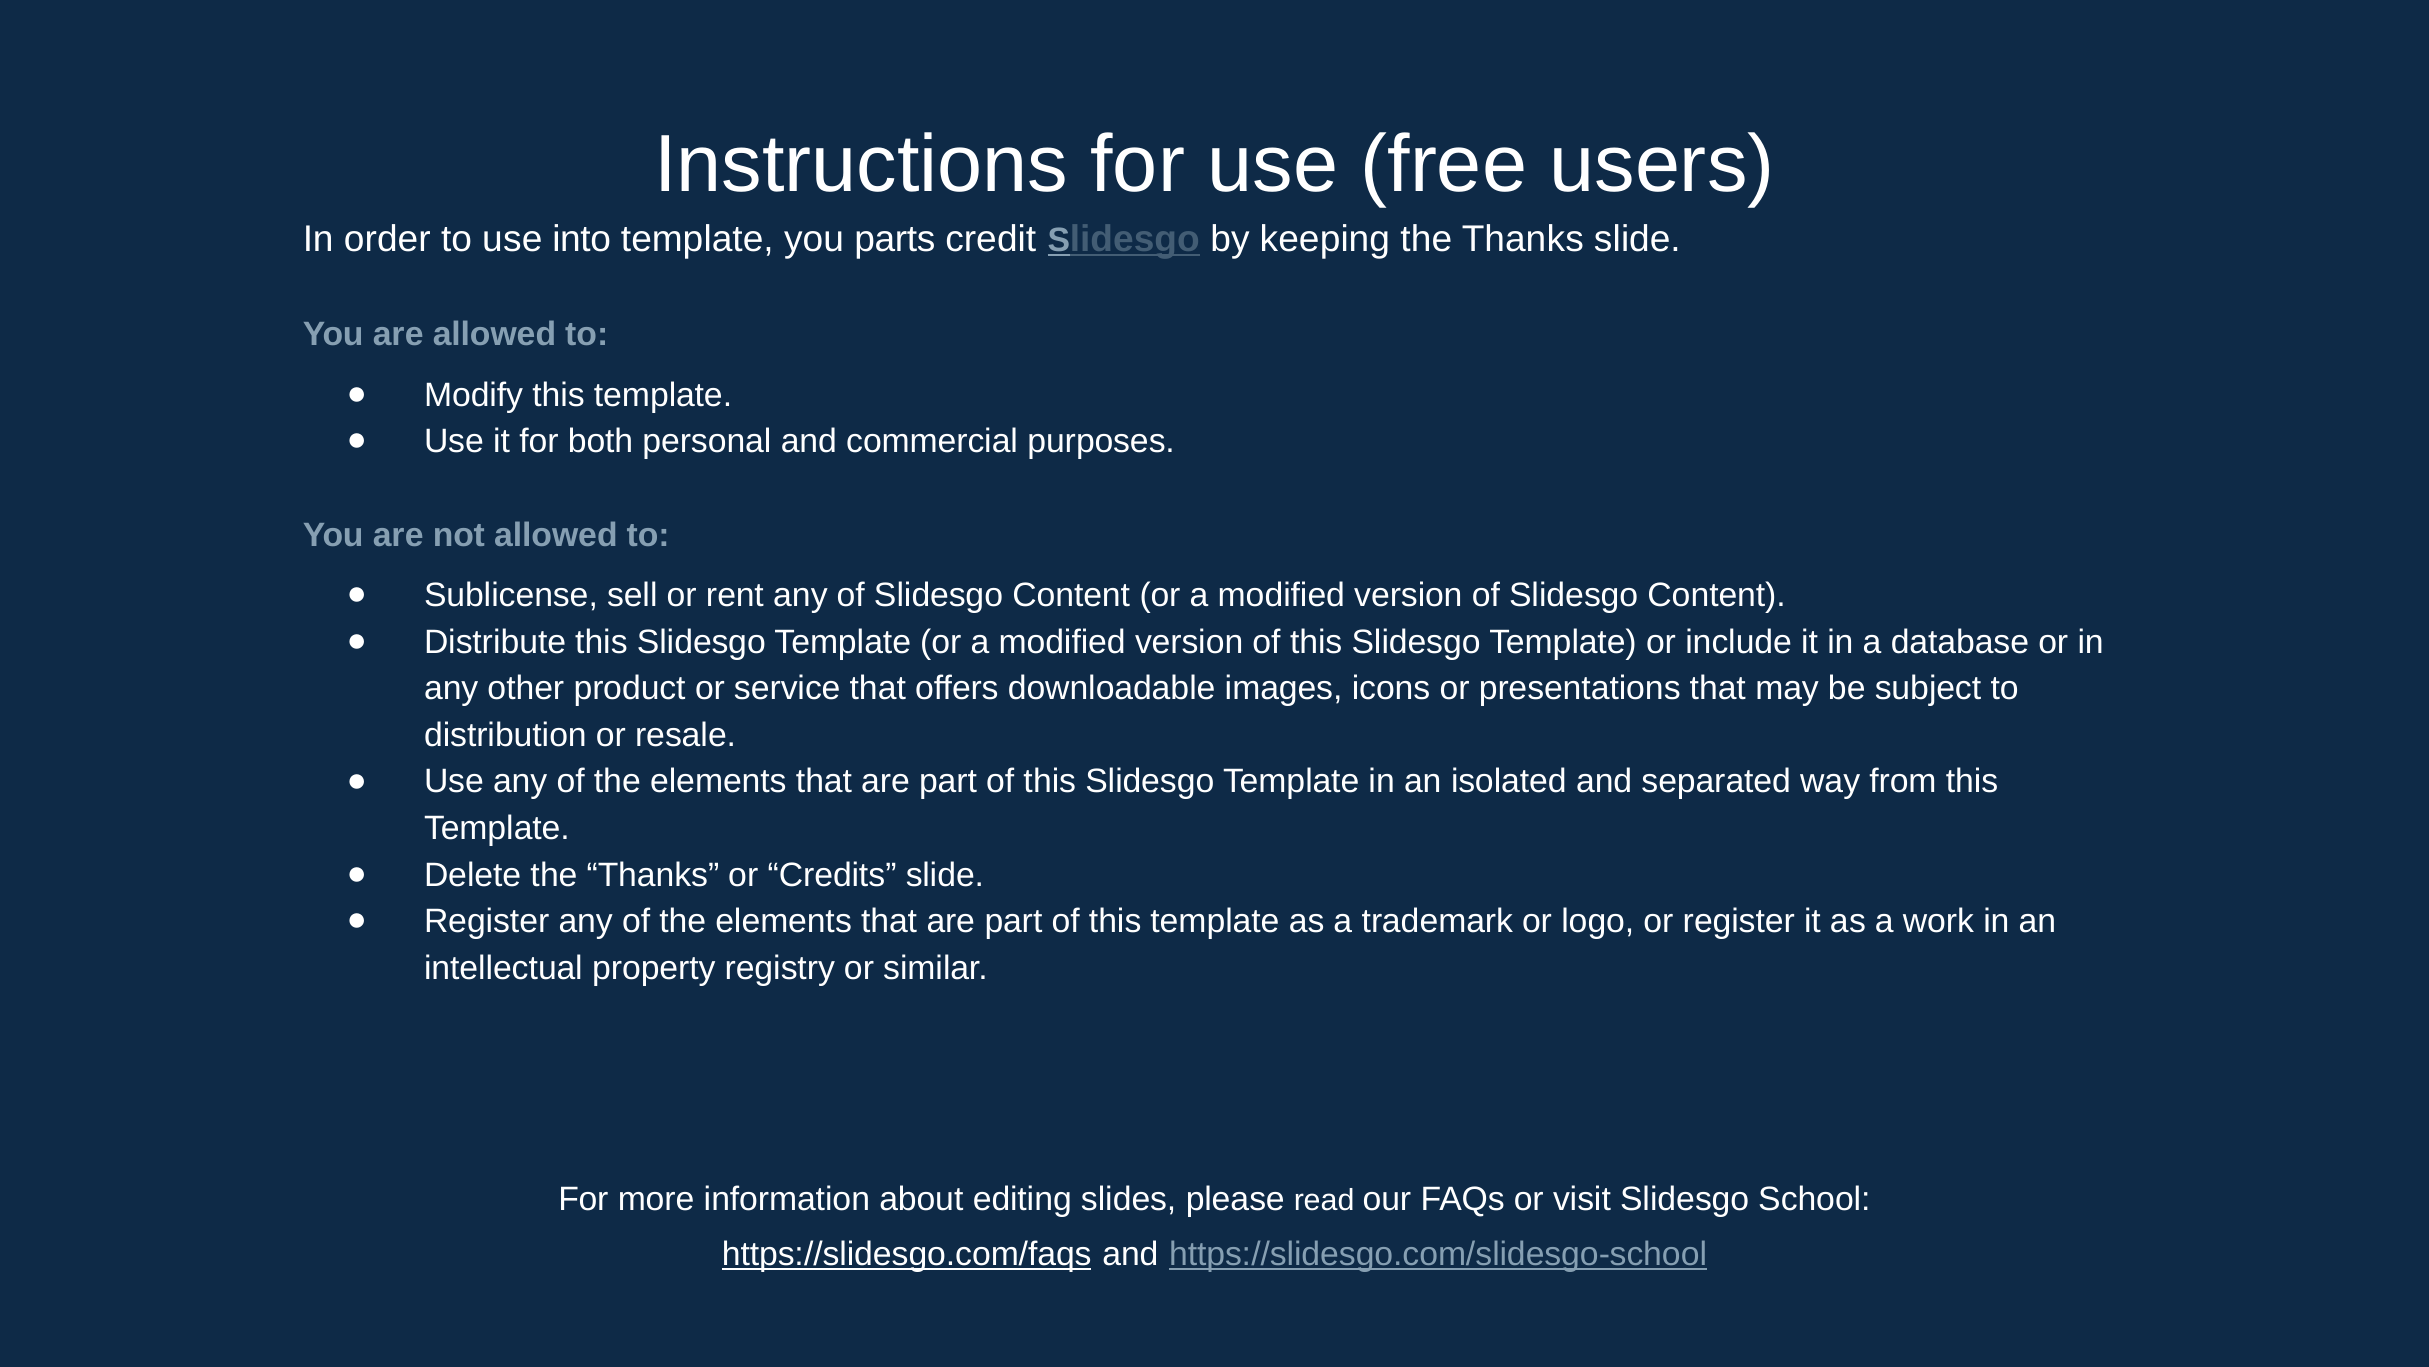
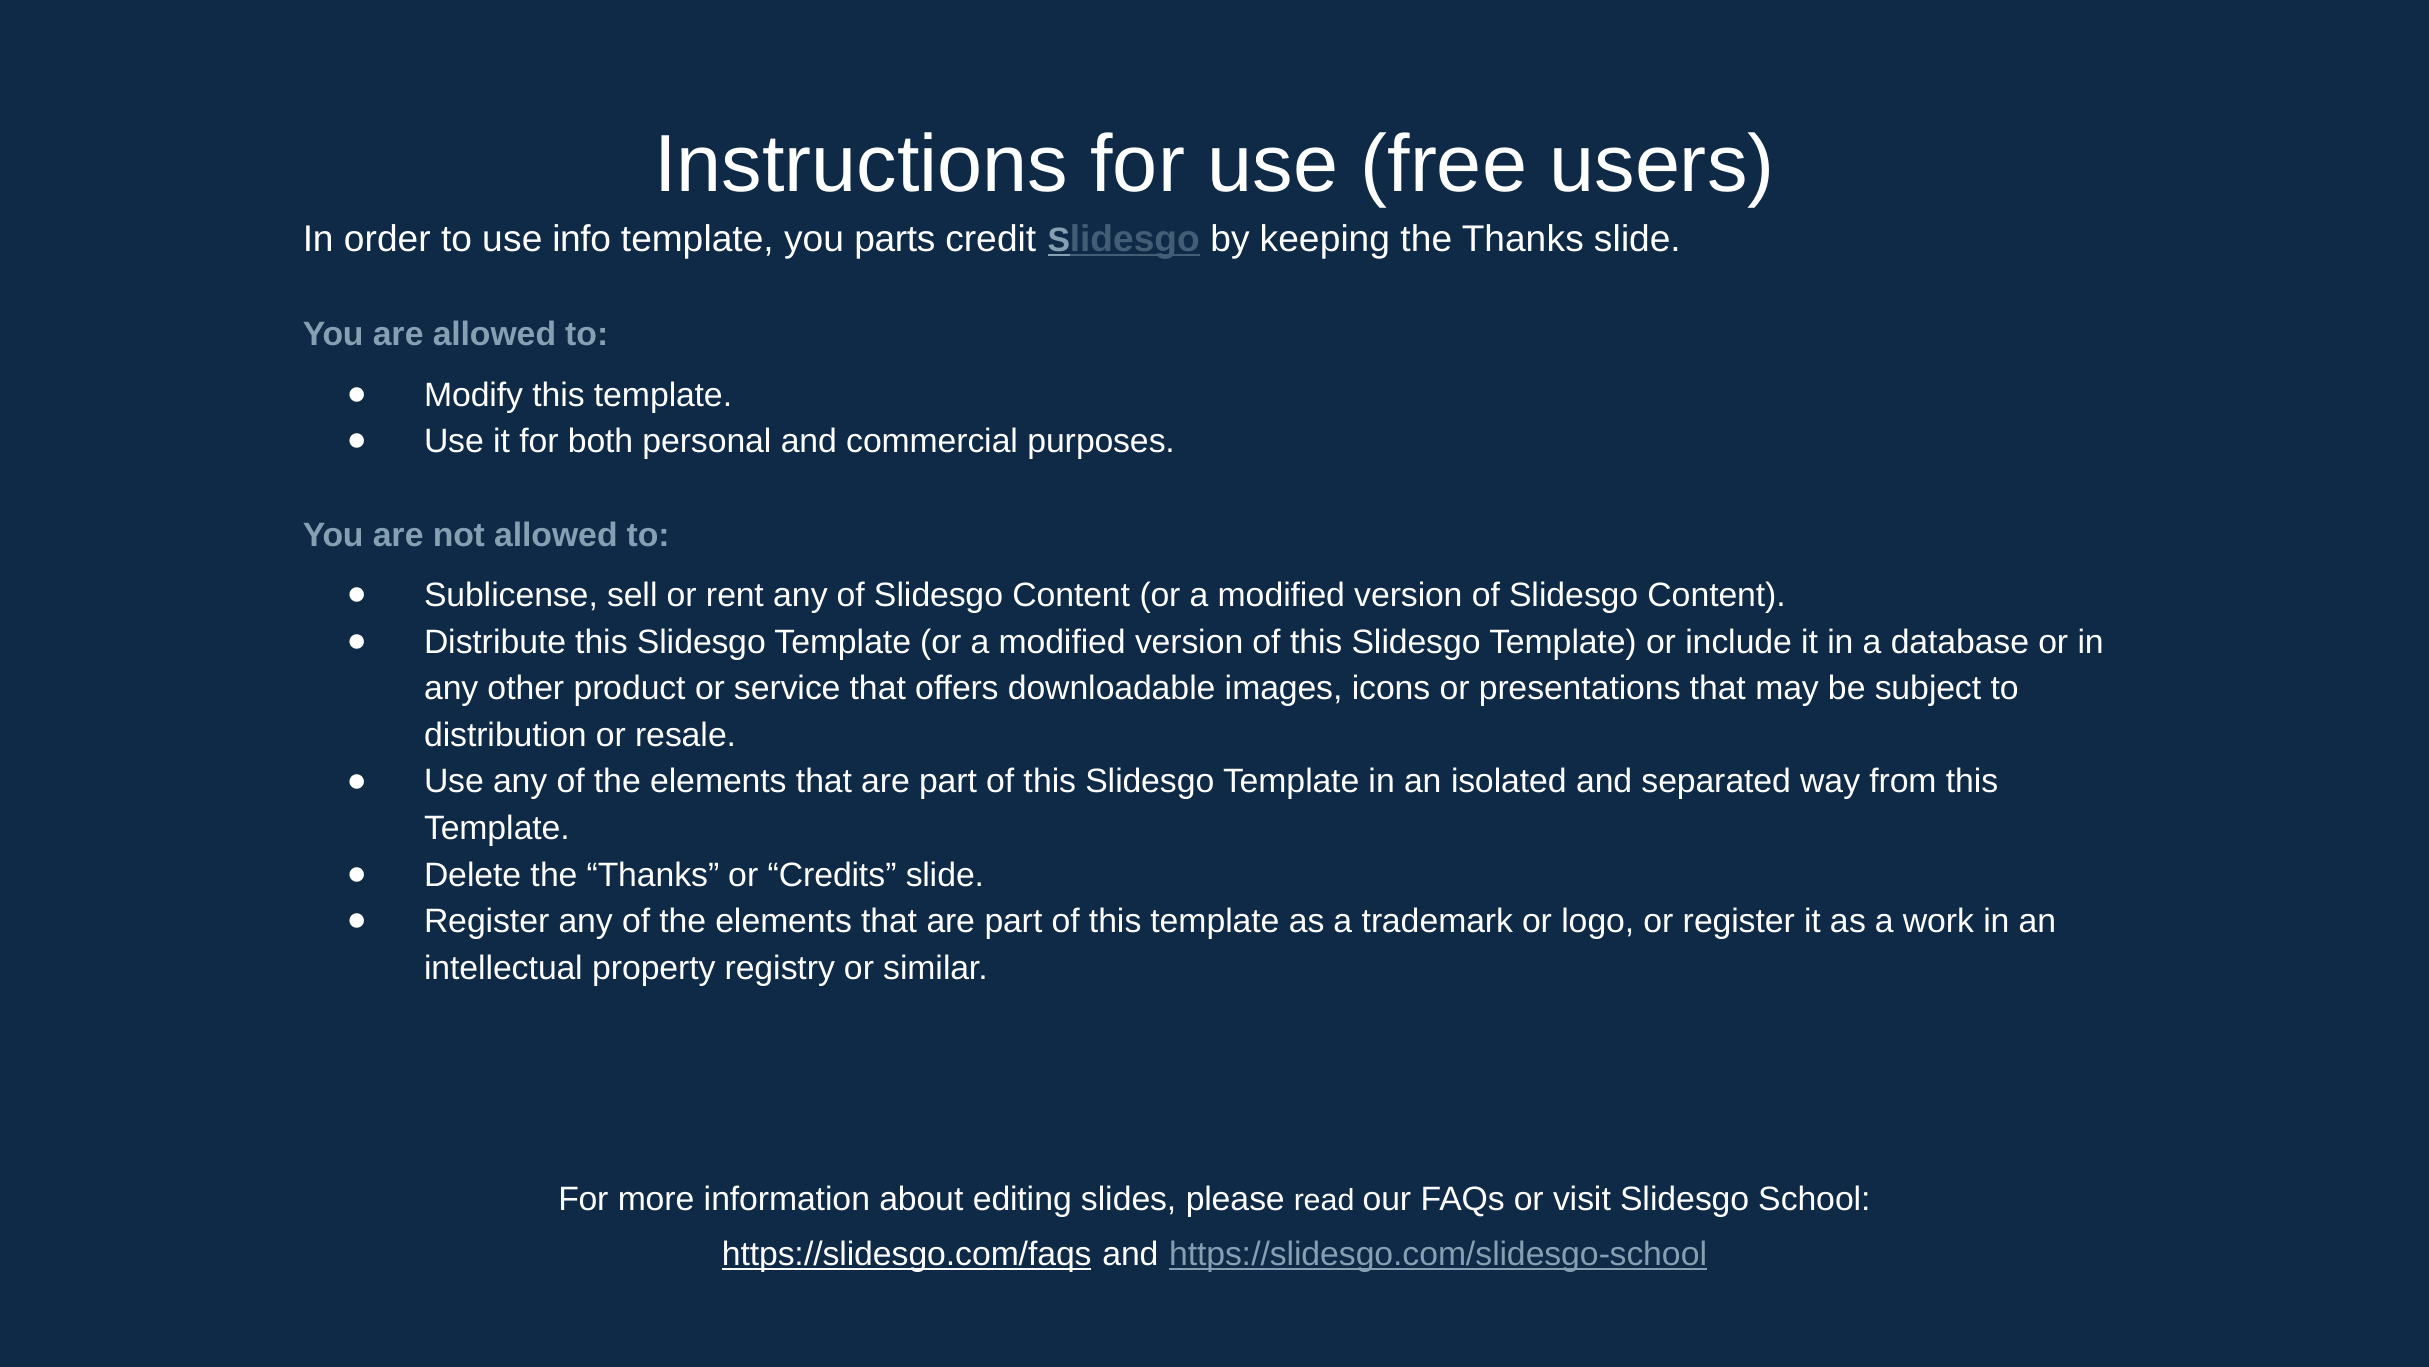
into: into -> info (582, 239)
